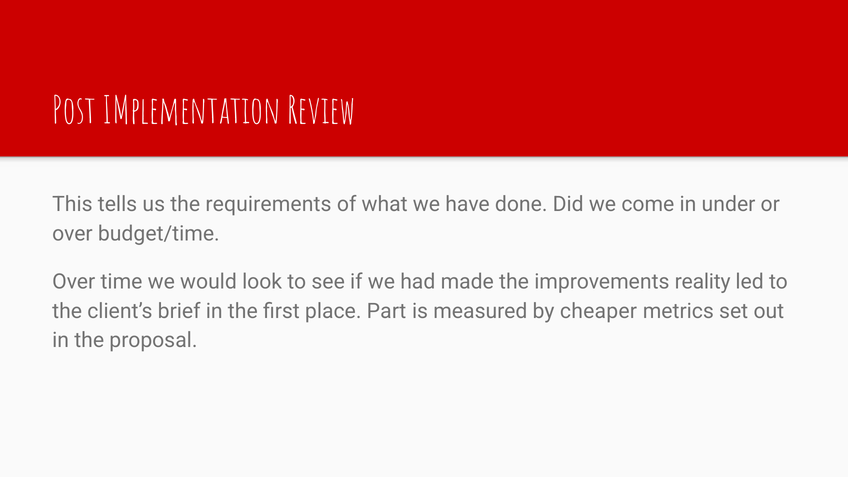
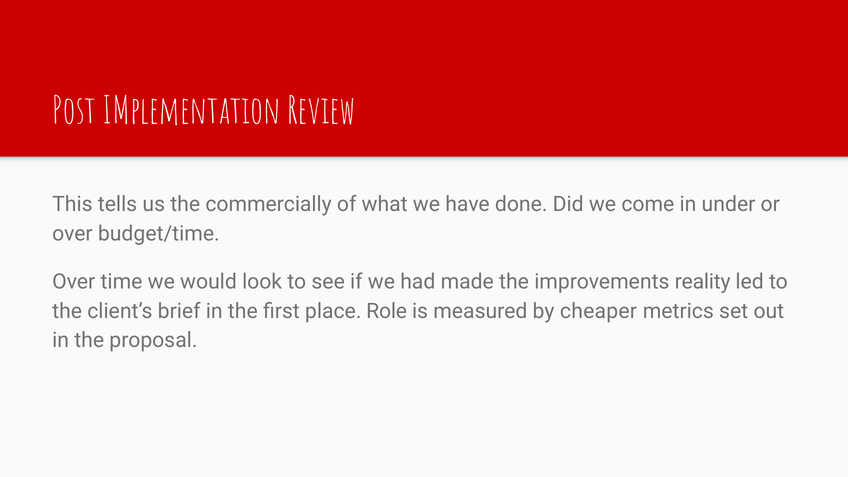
requirements: requirements -> commercially (269, 204)
Part: Part -> Role (387, 311)
